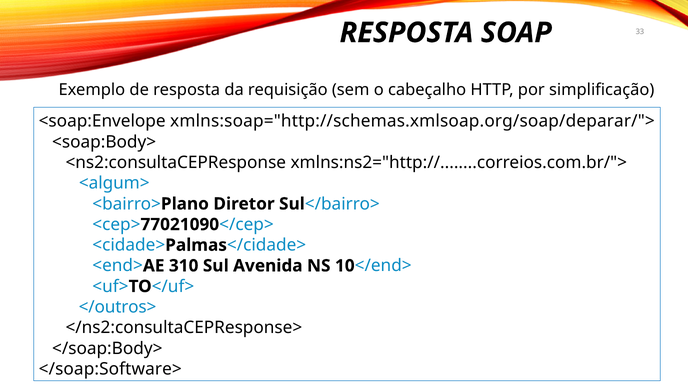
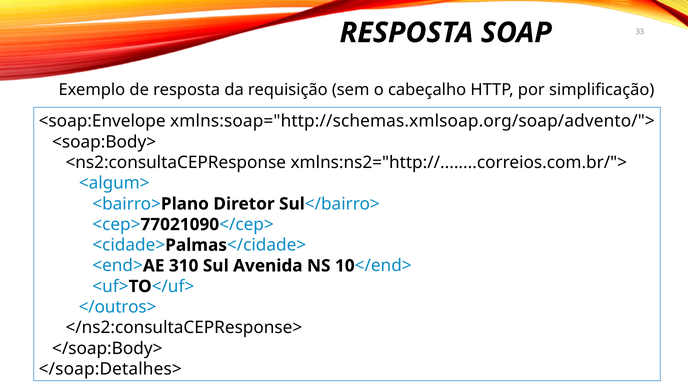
xmlns:soap="http://schemas.xmlsoap.org/soap/deparar/">: xmlns:soap="http://schemas.xmlsoap.org/soap/deparar/"> -> xmlns:soap="http://schemas.xmlsoap.org/soap/advento/"> (412, 121)
</soap:Software>: </soap:Software> -> </soap:Detalhes> (110, 369)
